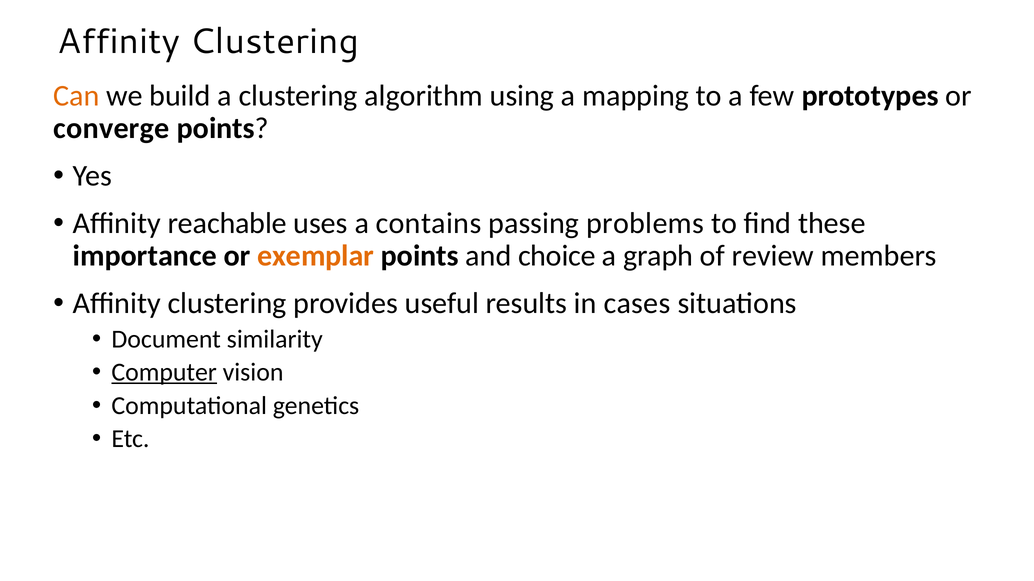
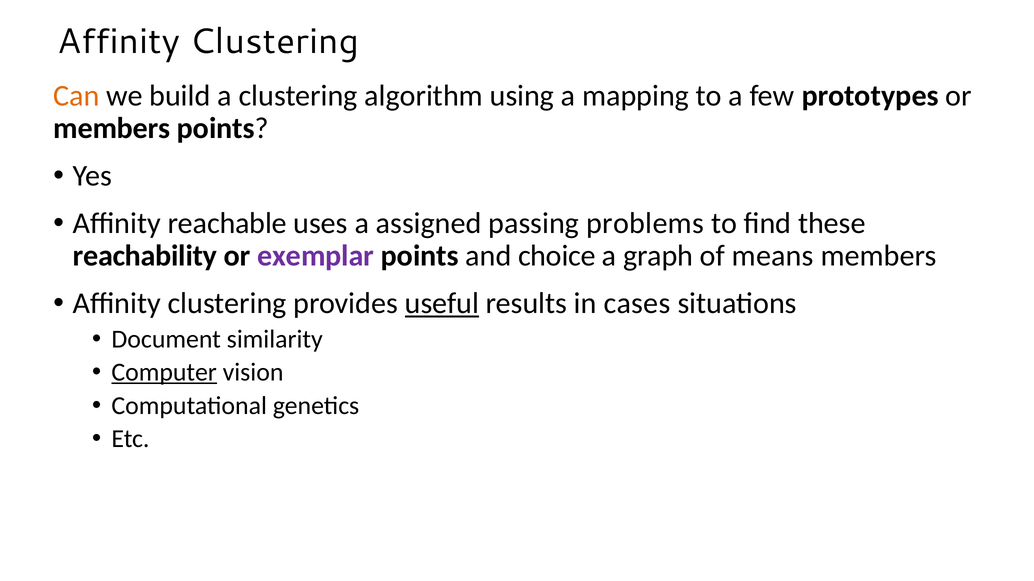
converge: converge -> members (112, 128)
contains: contains -> assigned (429, 224)
importance: importance -> reachability (145, 256)
exemplar colour: orange -> purple (316, 256)
review: review -> means (773, 256)
useful underline: none -> present (442, 304)
